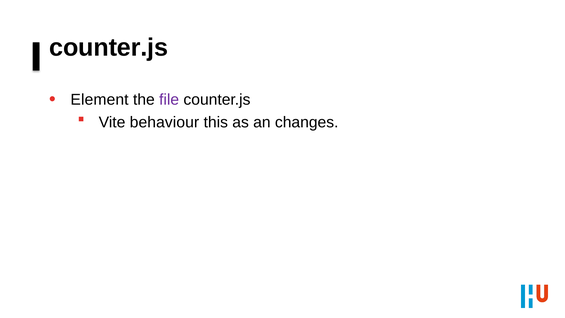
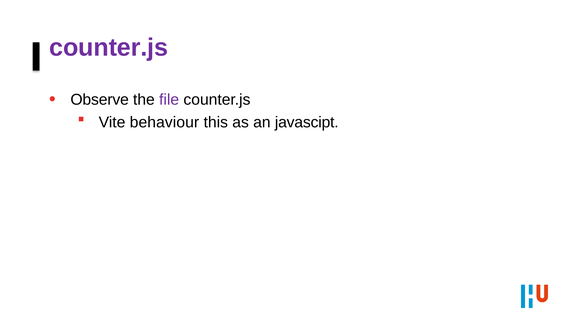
counter.js colour: black -> purple (109, 48)
Element: Element -> Observe (100, 100)
changes: changes -> javascipt (307, 122)
